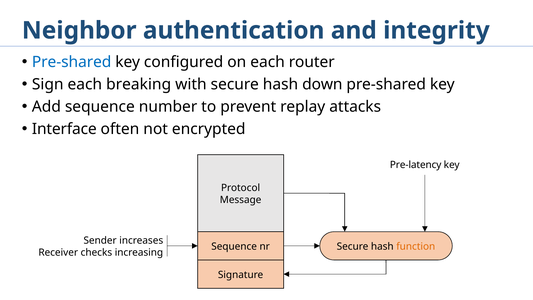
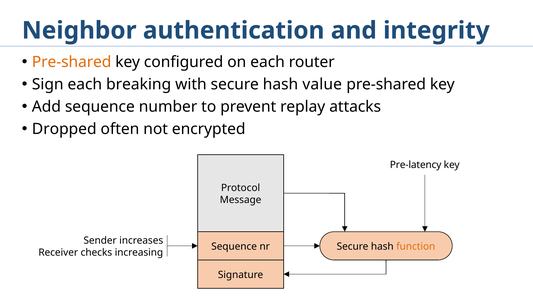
Pre-shared colour: blue -> orange (72, 62)
down: down -> value (322, 84)
Interface: Interface -> Dropped (64, 129)
